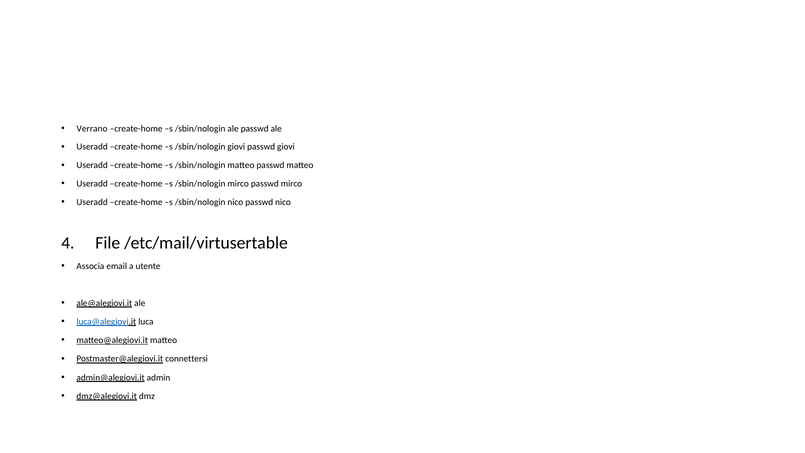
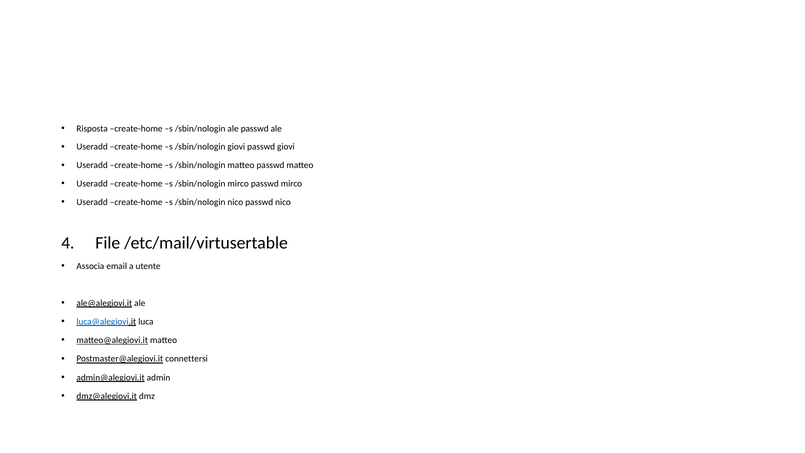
Verrano: Verrano -> Risposta (92, 128)
